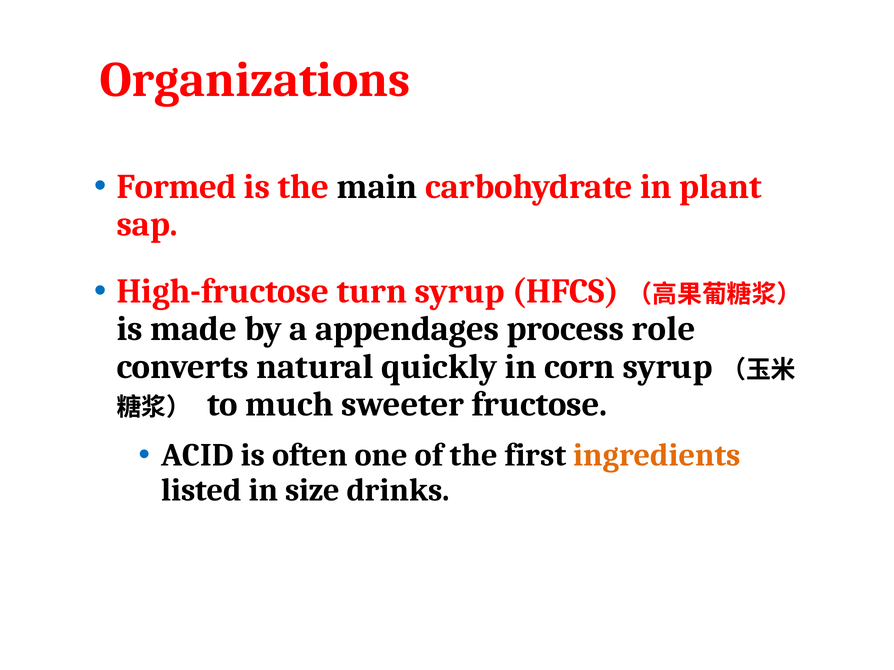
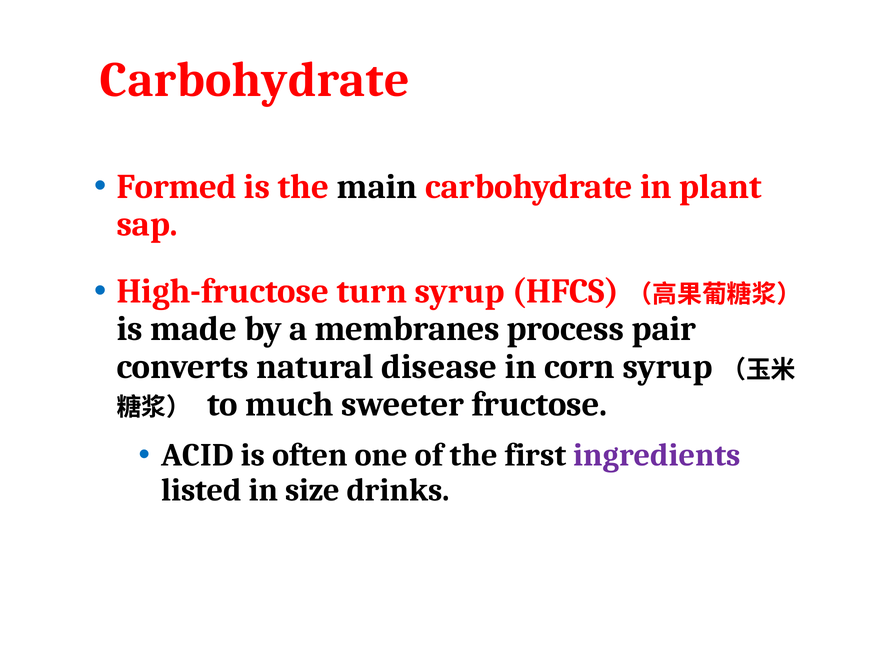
Organizations: Organizations -> Carbohydrate (255, 80)
appendages: appendages -> membranes (407, 329)
role: role -> pair (664, 329)
quickly: quickly -> disease (439, 367)
ingredients colour: orange -> purple (657, 455)
